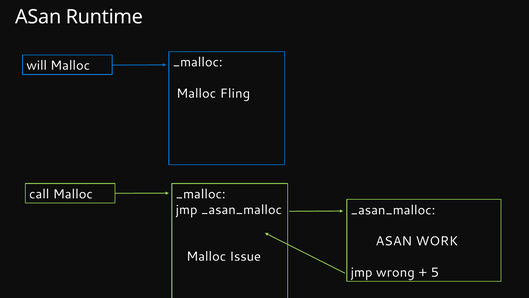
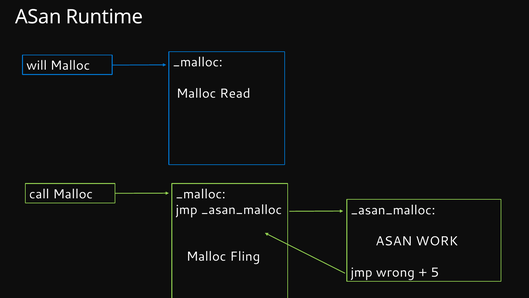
Fling: Fling -> Read (235, 93)
Issue: Issue -> Fling (245, 256)
